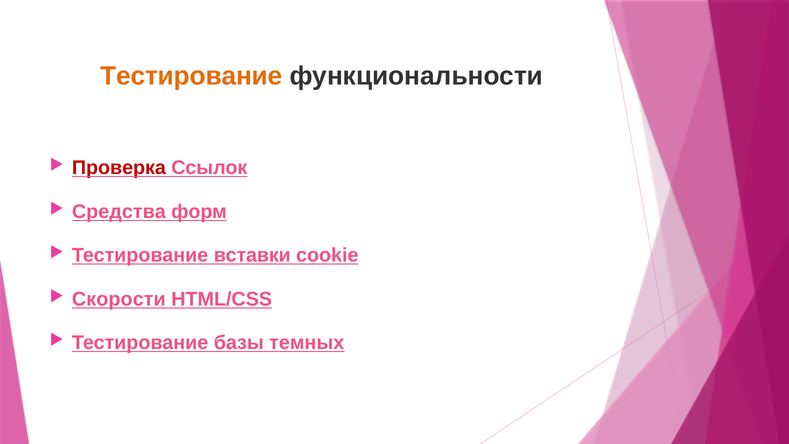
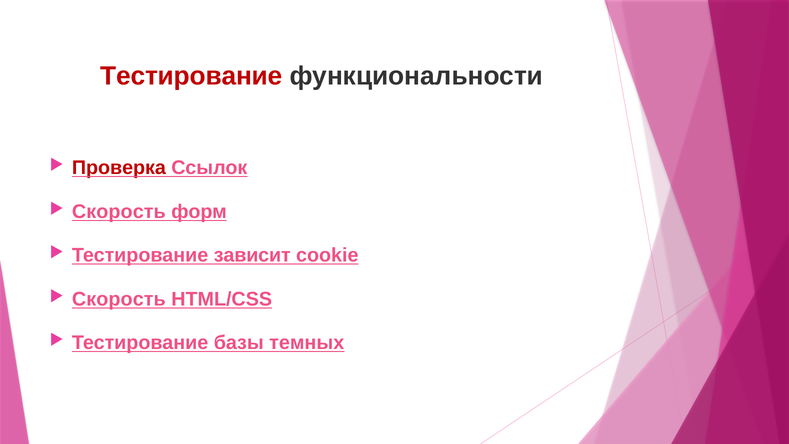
Тестирование colour: orange -> red (191, 76)
Средства: Средства -> Скорость (119, 212)
вставки: вставки -> зависит (252, 255)
Скорости: Скорости -> Скорость (119, 299)
